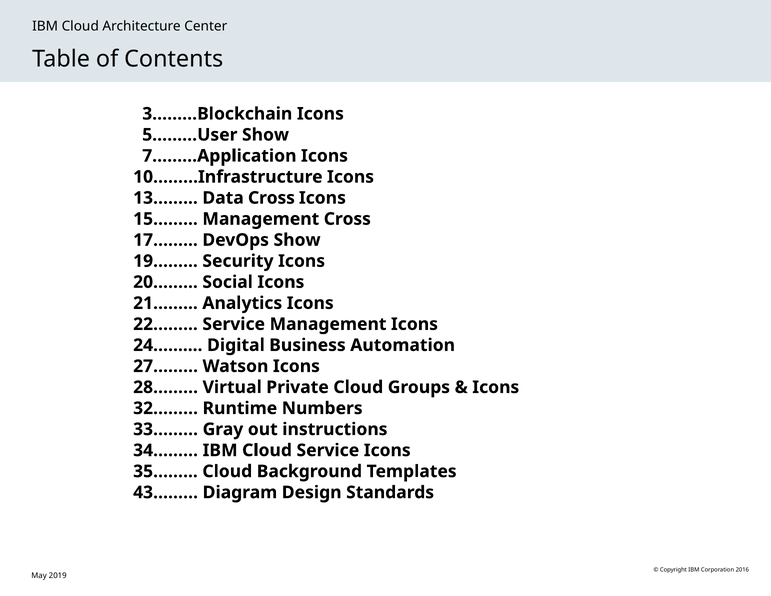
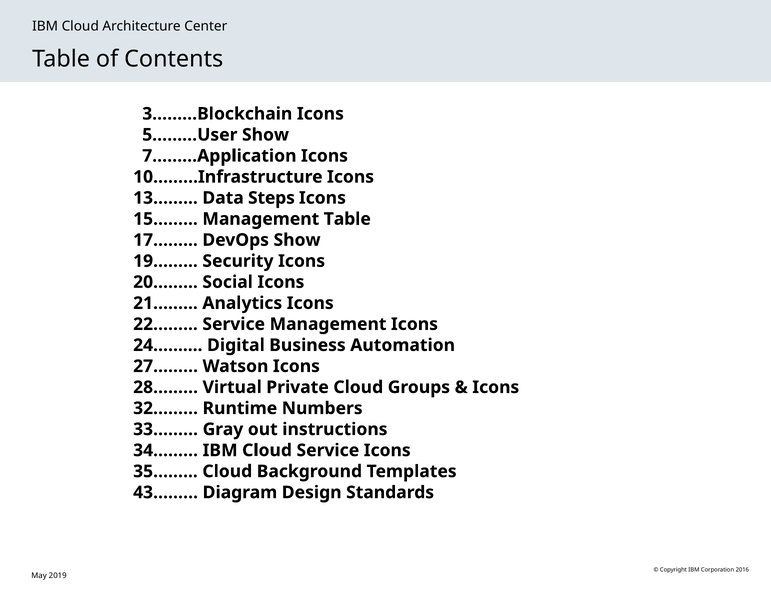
Data Cross: Cross -> Steps (271, 198)
Management Cross: Cross -> Table (347, 219)
